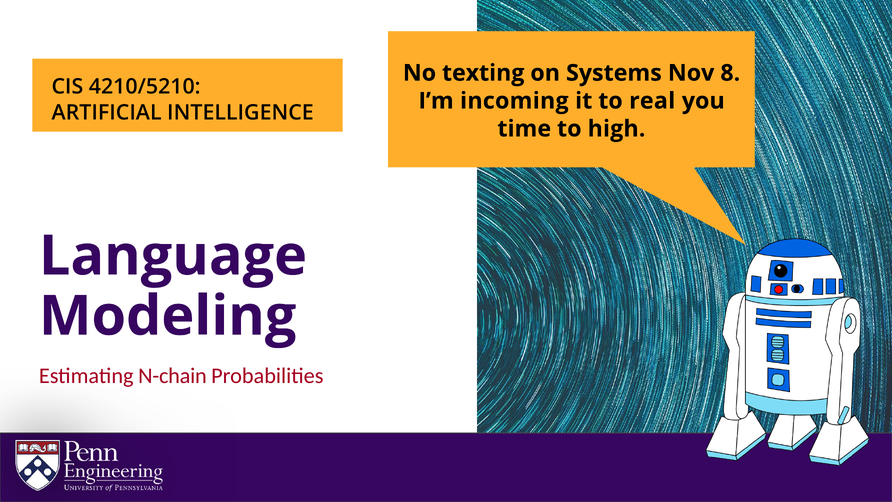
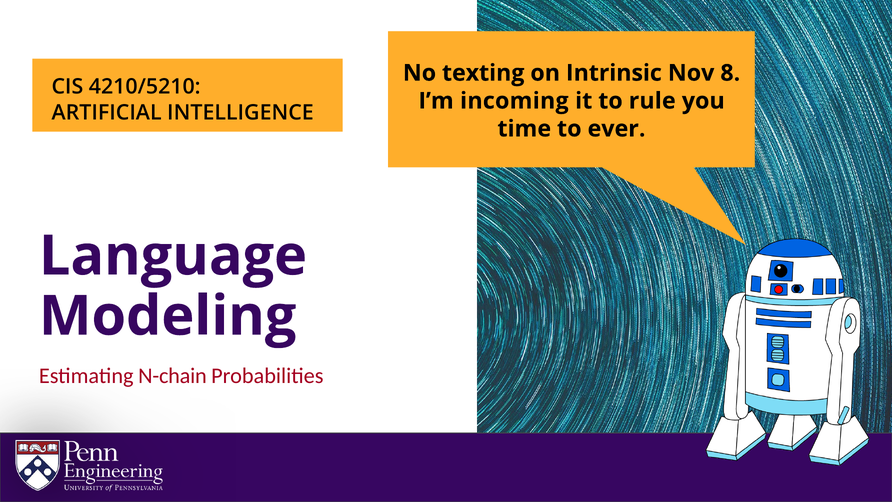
Systems: Systems -> Intrinsic (614, 73)
real: real -> rule (652, 101)
high: high -> ever (617, 129)
